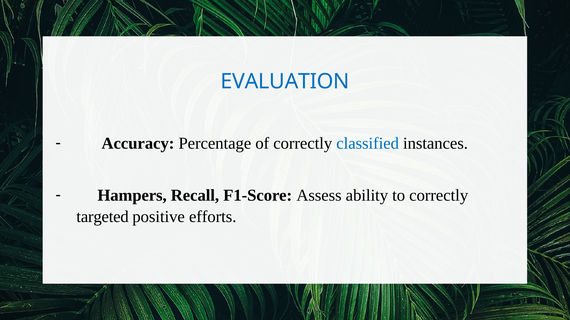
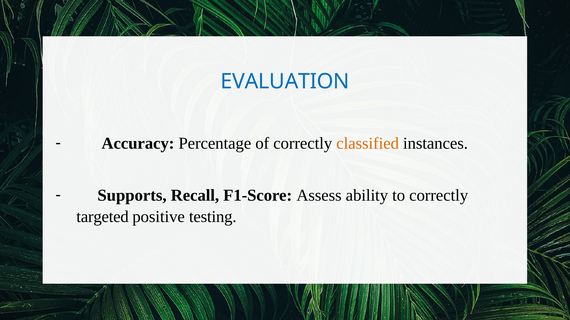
classified colour: blue -> orange (368, 144)
Hampers: Hampers -> Supports (132, 196)
efforts: efforts -> testing (213, 217)
